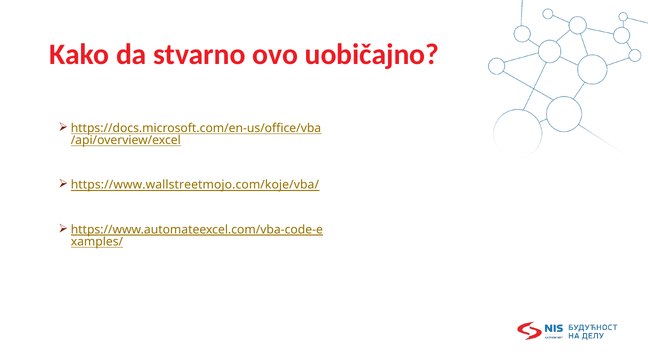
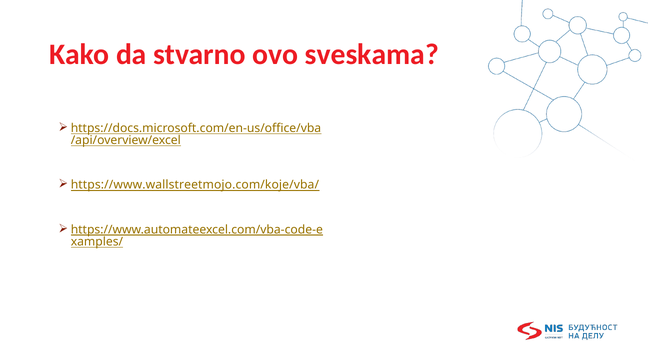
uobičajno: uobičajno -> sveskama (372, 54)
